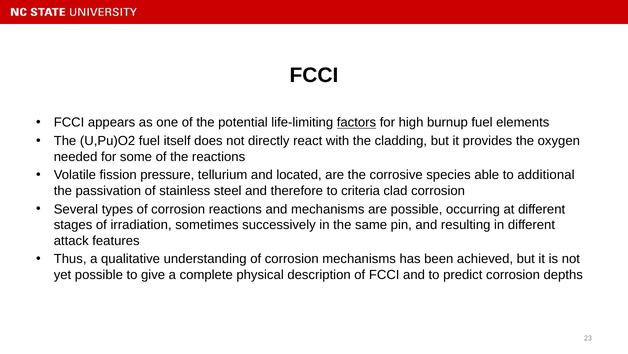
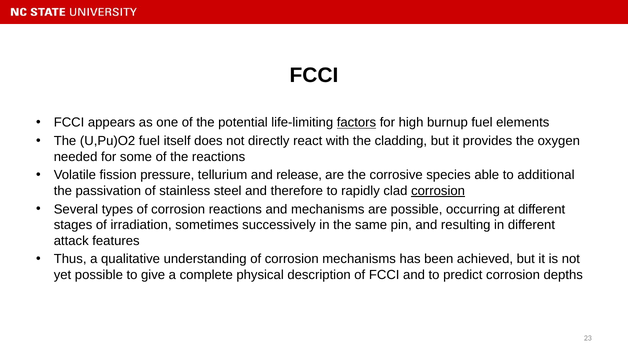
located: located -> release (299, 175)
criteria: criteria -> rapidly (361, 190)
corrosion underline: none -> present (438, 190)
